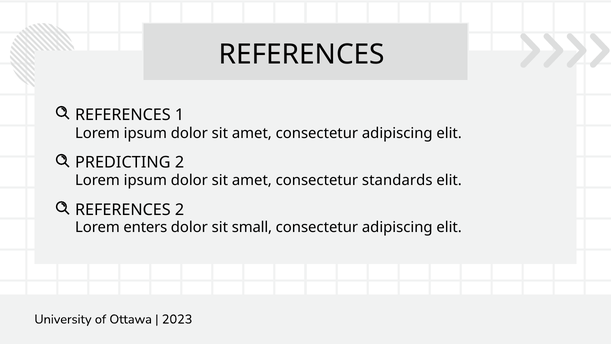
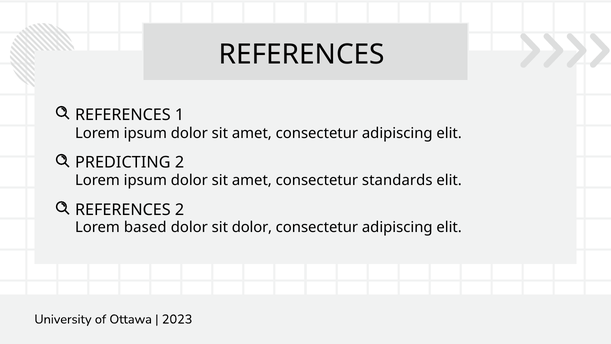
enters: enters -> based (145, 227)
sit small: small -> dolor (252, 227)
